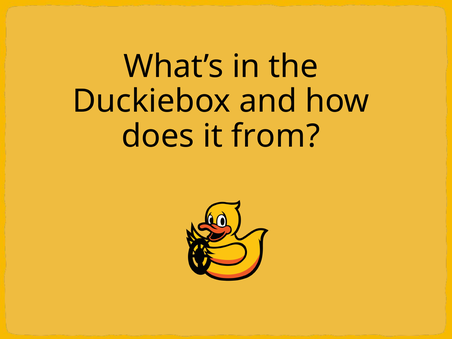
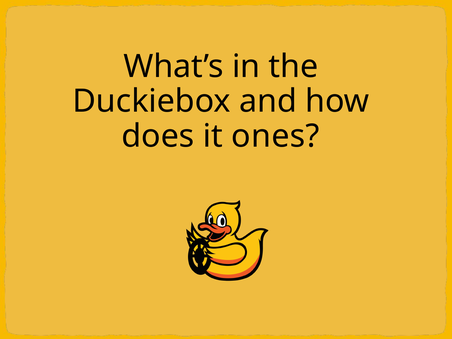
from: from -> ones (275, 136)
